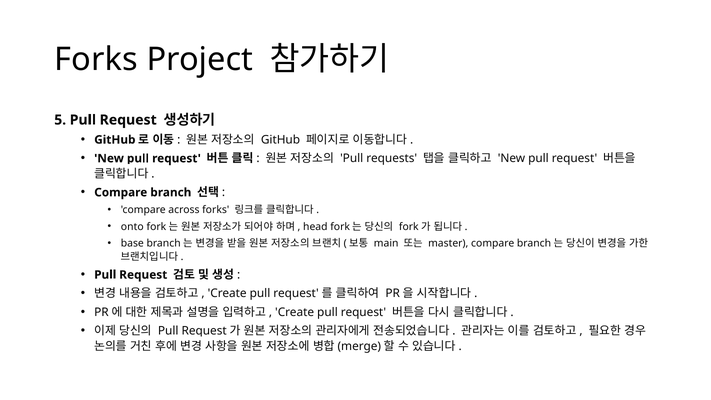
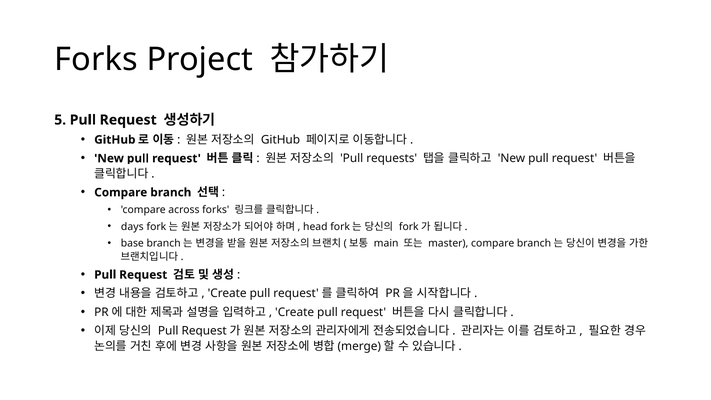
onto: onto -> days (132, 227)
